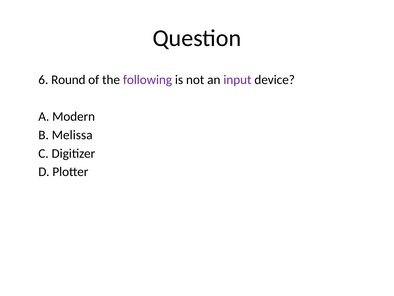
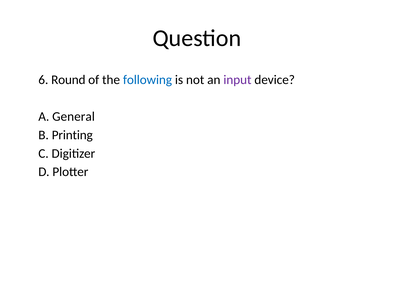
following colour: purple -> blue (148, 80)
Modern: Modern -> General (74, 116)
Melissa: Melissa -> Printing (72, 135)
